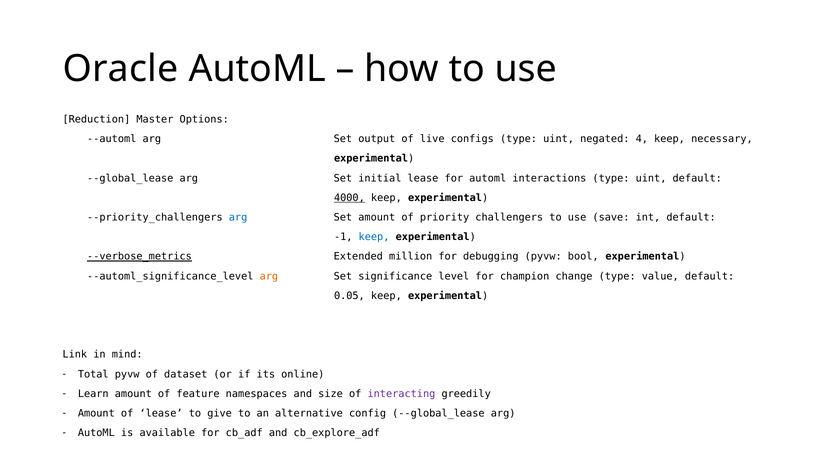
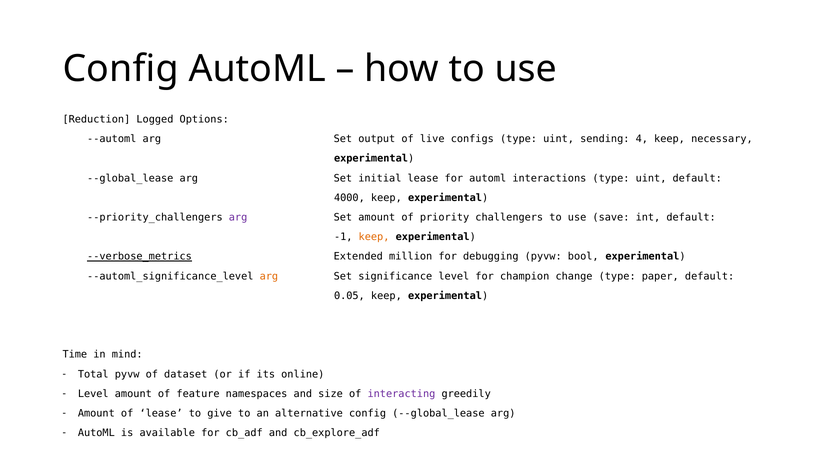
Oracle: Oracle -> Config (121, 69)
Master: Master -> Logged (155, 119)
negated: negated -> sending (605, 139)
4000 underline: present -> none (349, 198)
arg colour: blue -> purple (238, 217)
keep colour: blue -> orange (374, 237)
value: value -> paper (660, 276)
Link: Link -> Time (75, 355)
Learn: Learn -> Level (93, 394)
